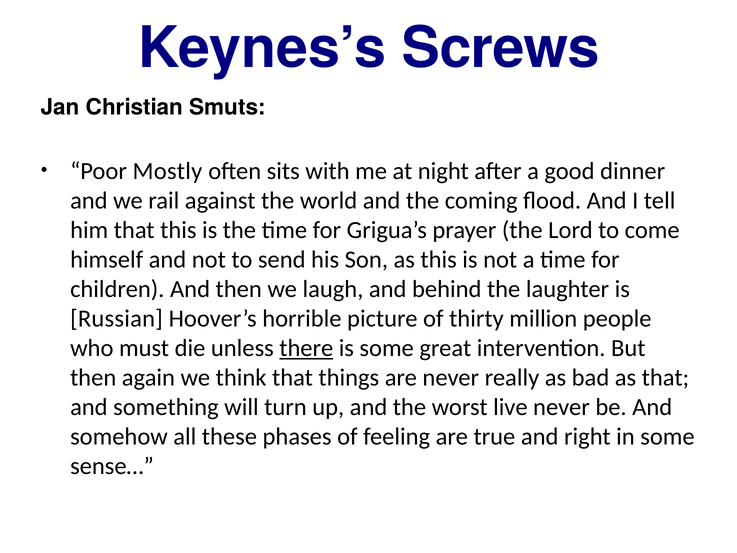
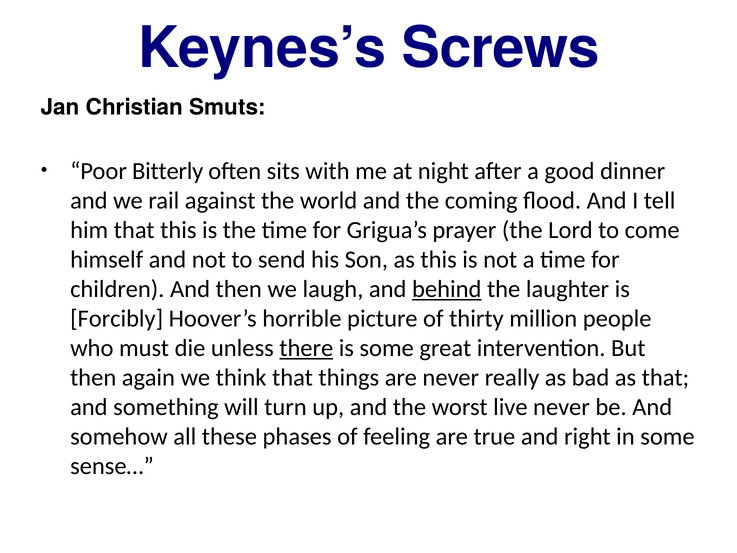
Mostly: Mostly -> Bitterly (168, 171)
behind underline: none -> present (447, 289)
Russian: Russian -> Forcibly (117, 318)
